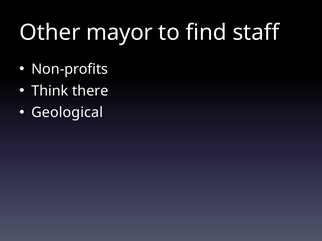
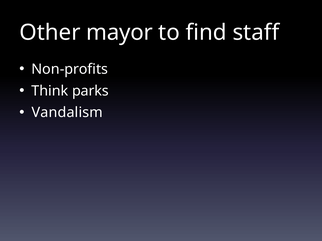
there: there -> parks (90, 91)
Geological: Geological -> Vandalism (67, 113)
